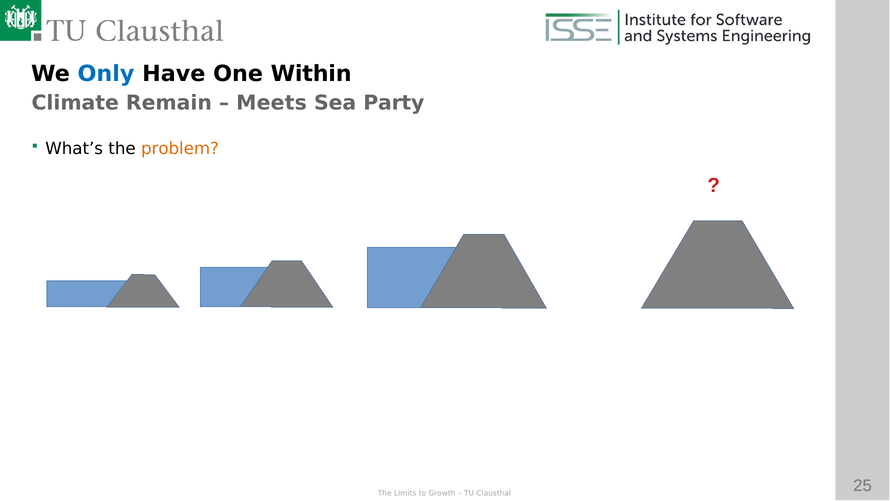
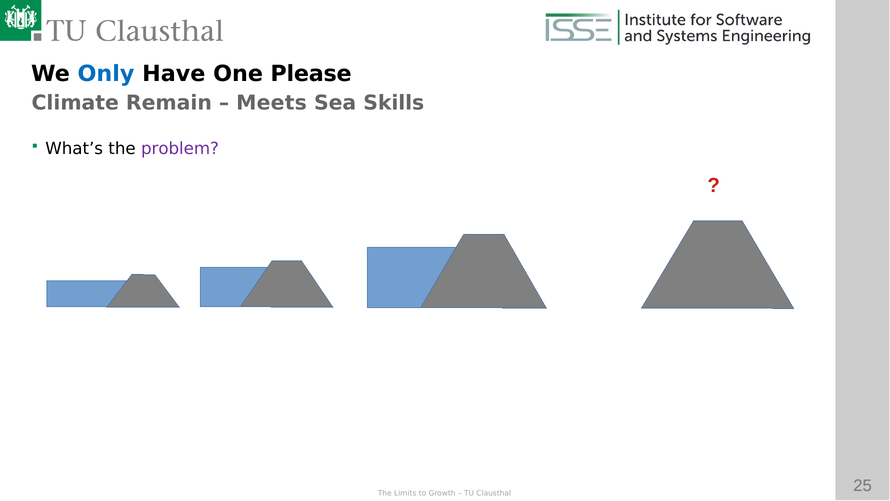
Within: Within -> Please (311, 74)
Party: Party -> Skills (394, 103)
problem colour: orange -> purple (180, 149)
